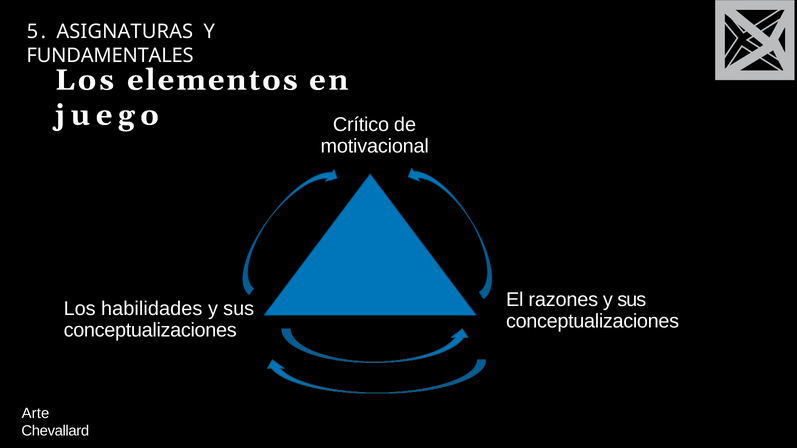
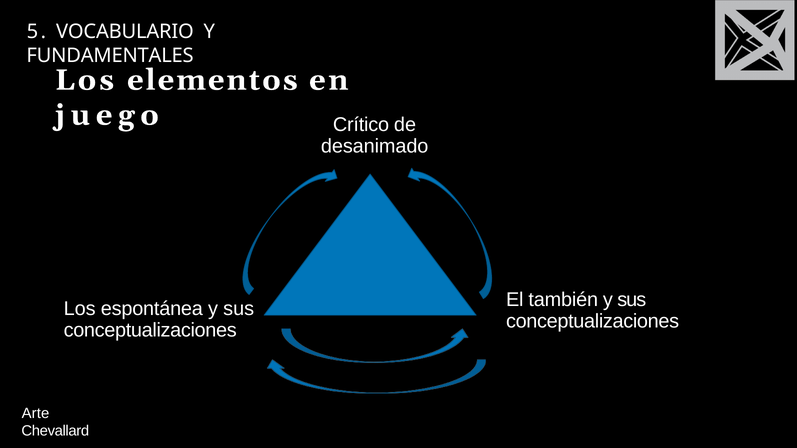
ASIGNATURAS: ASIGNATURAS -> VOCABULARIO (125, 32)
motivacional: motivacional -> desanimado (375, 146)
razones: razones -> también (563, 300)
habilidades: habilidades -> espontánea (152, 309)
